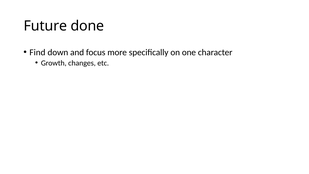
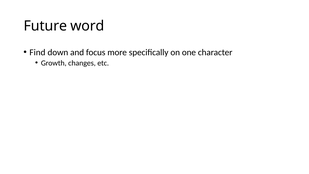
done: done -> word (87, 26)
